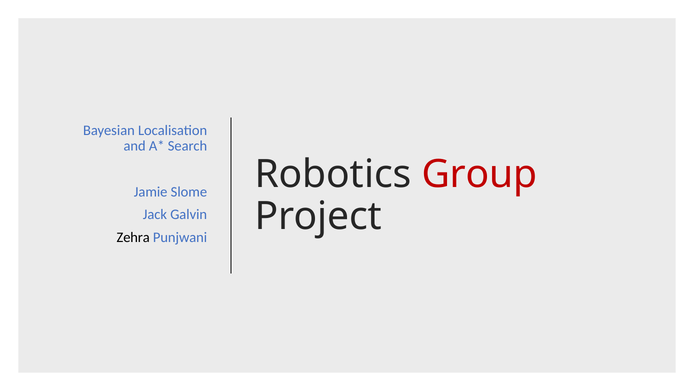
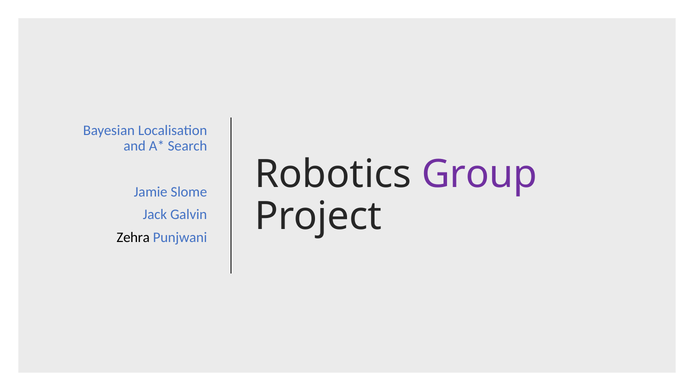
Group colour: red -> purple (480, 174)
